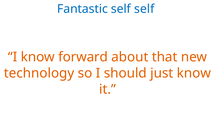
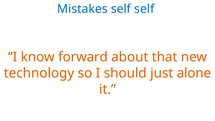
Fantastic: Fantastic -> Mistakes (82, 9)
just know: know -> alone (194, 73)
